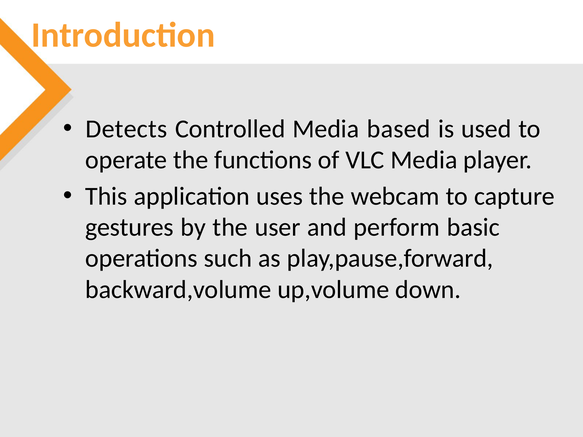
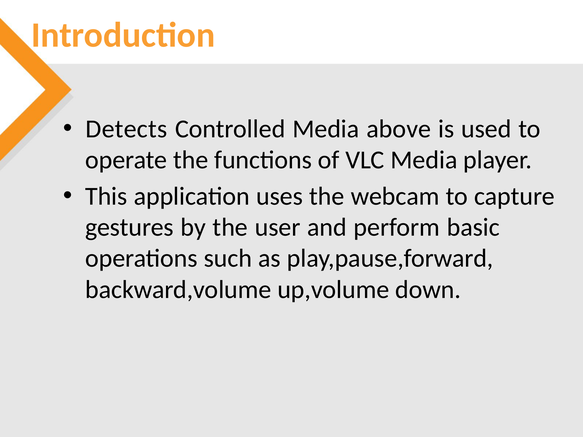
based: based -> above (399, 129)
